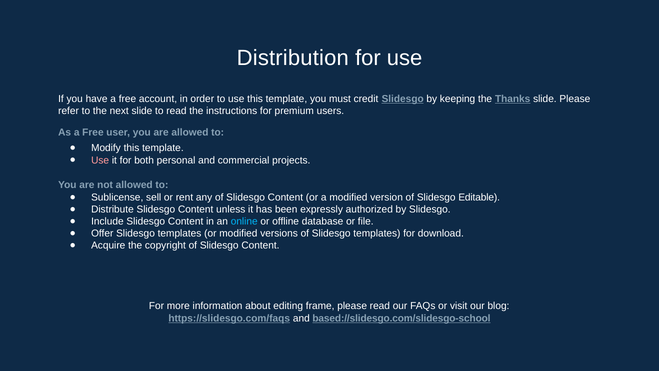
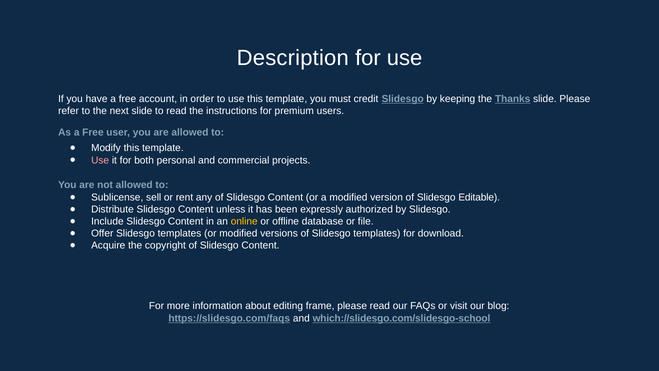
Distribution: Distribution -> Description (293, 58)
online colour: light blue -> yellow (244, 221)
based://slidesgo.com/slidesgo-school: based://slidesgo.com/slidesgo-school -> which://slidesgo.com/slidesgo-school (401, 318)
